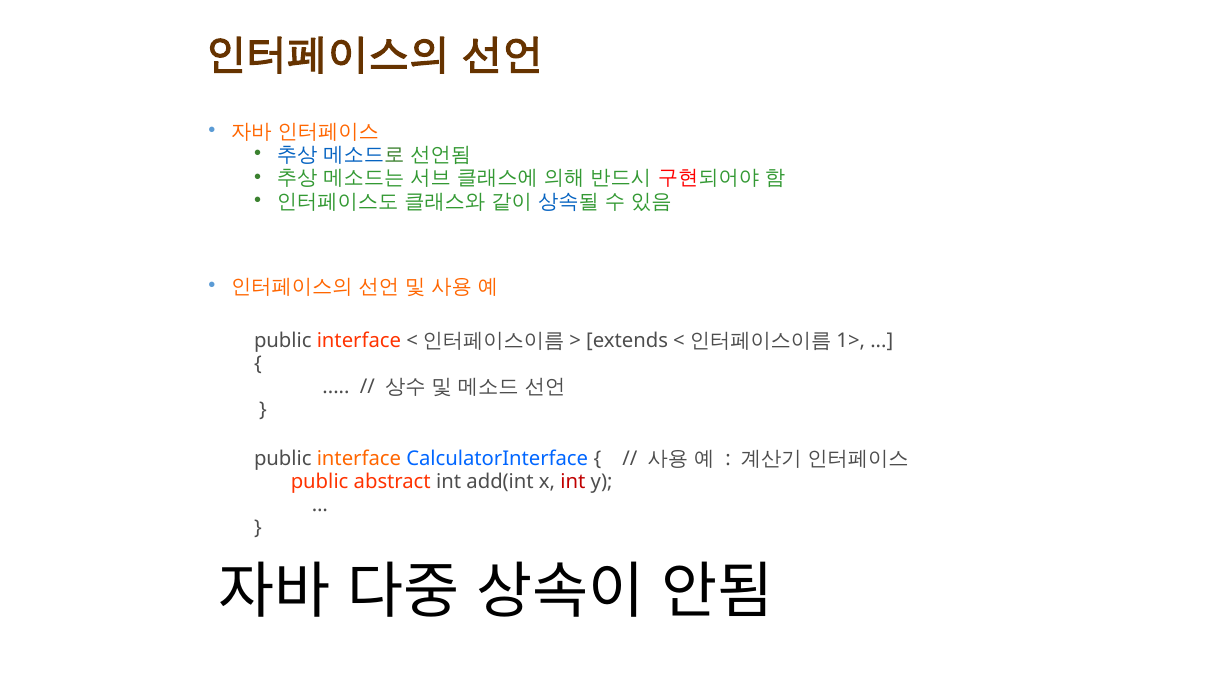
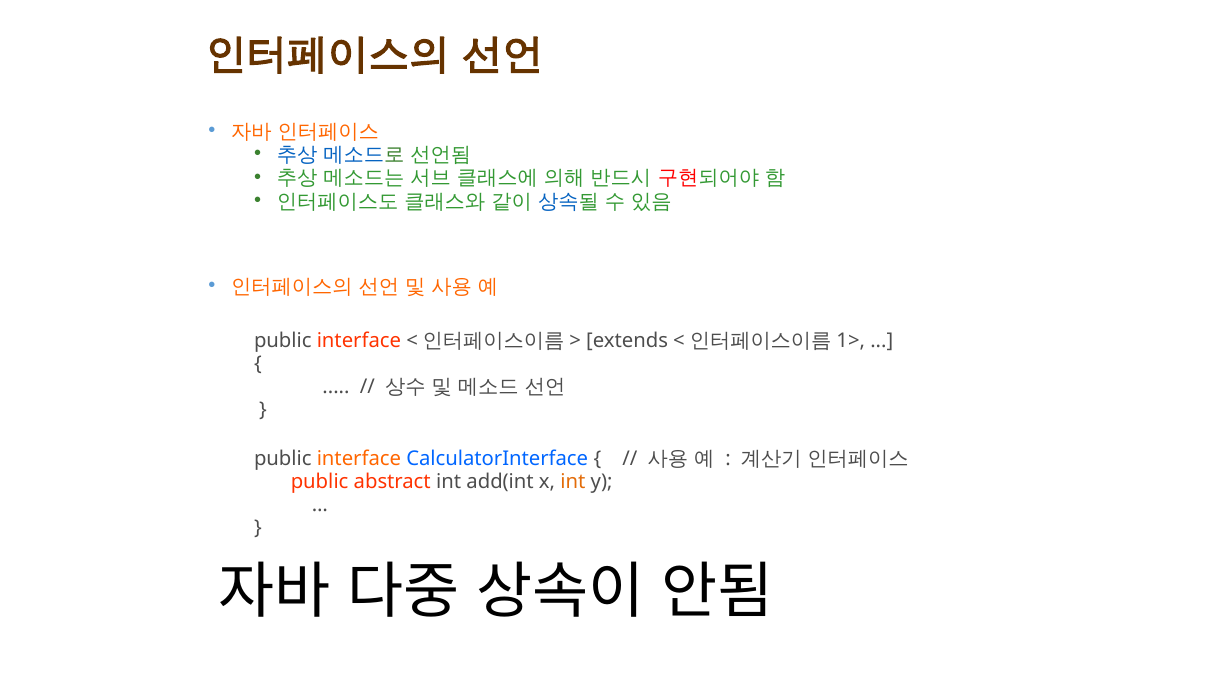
int colour: red -> orange (573, 482)
